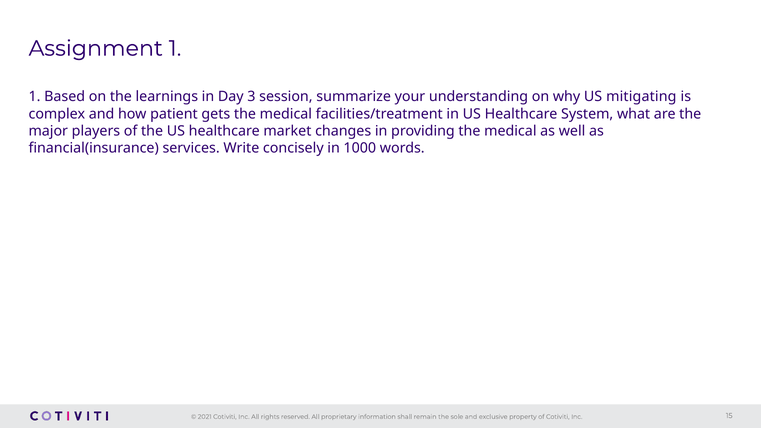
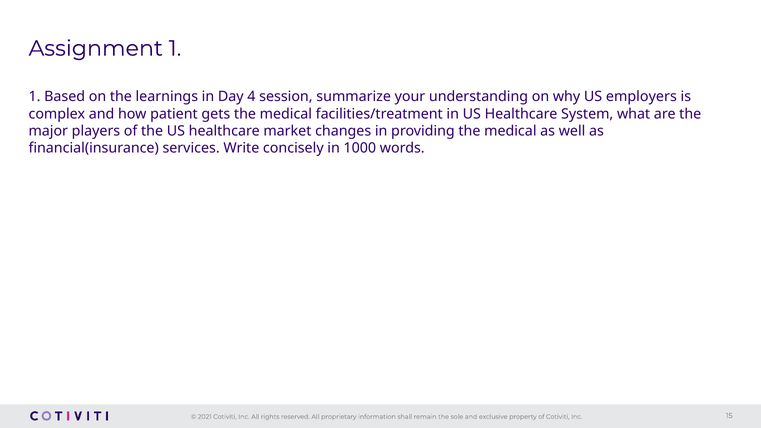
3: 3 -> 4 (251, 97)
mitigating: mitigating -> employers (641, 97)
